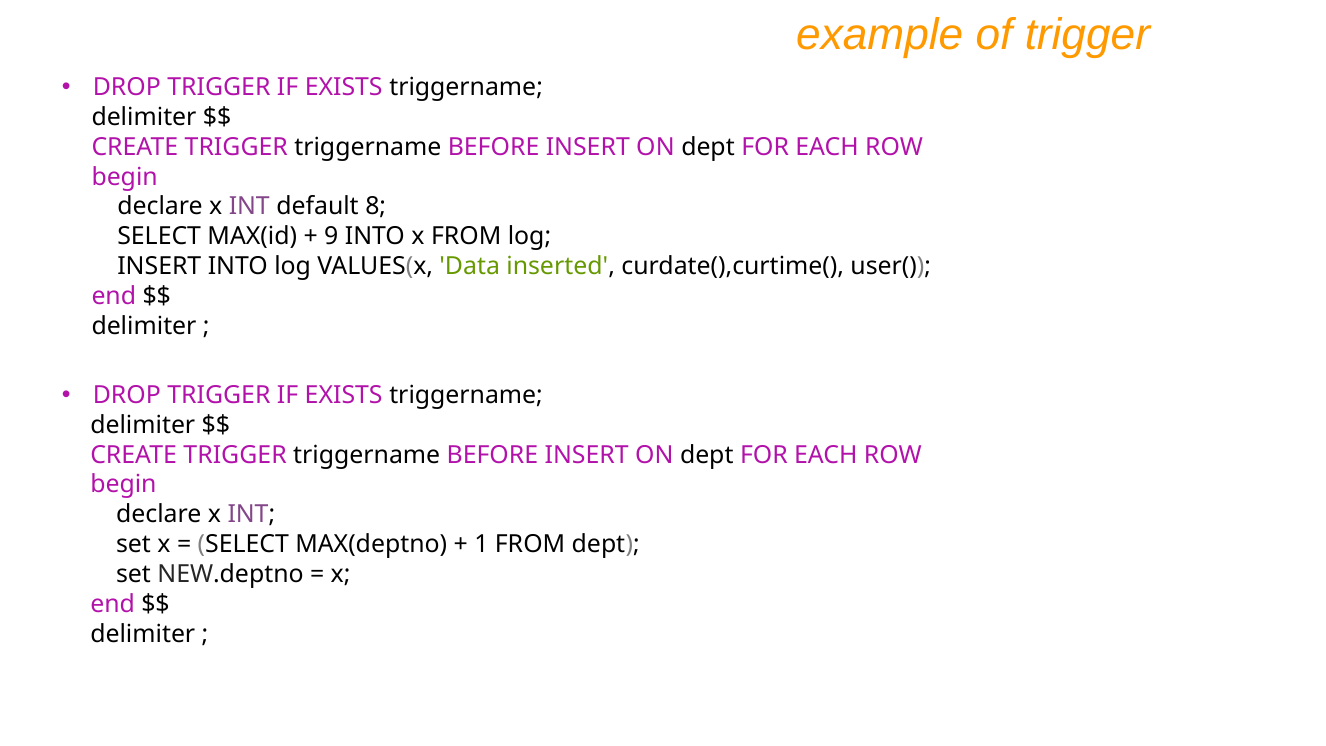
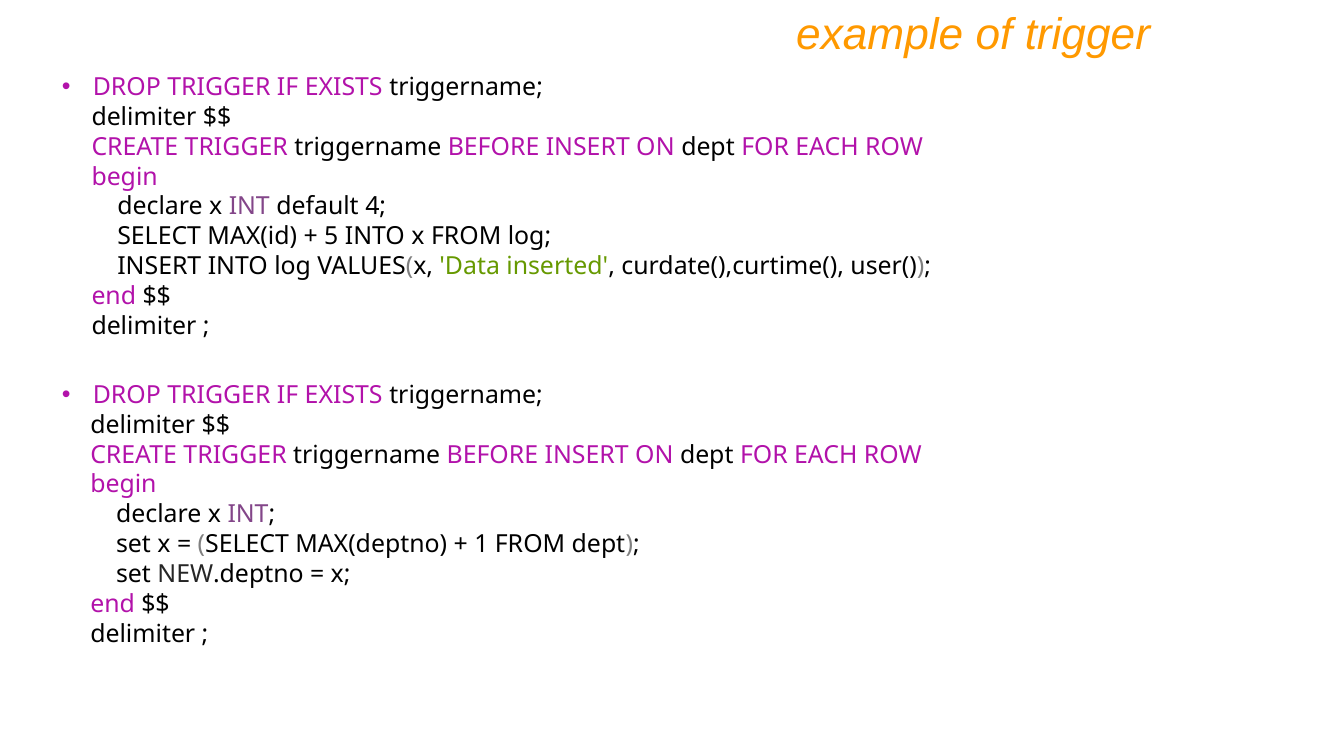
8: 8 -> 4 (376, 207)
9: 9 -> 5 (331, 237)
